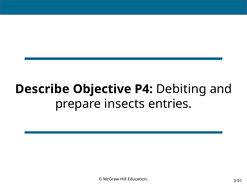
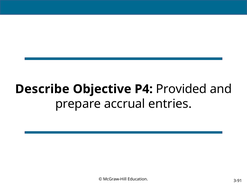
Debiting: Debiting -> Provided (181, 89)
insects: insects -> accrual (125, 104)
